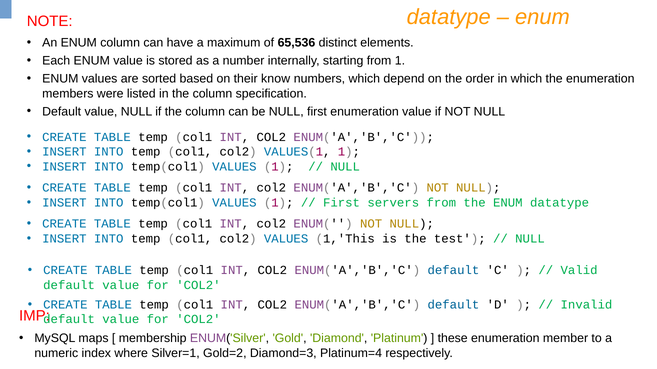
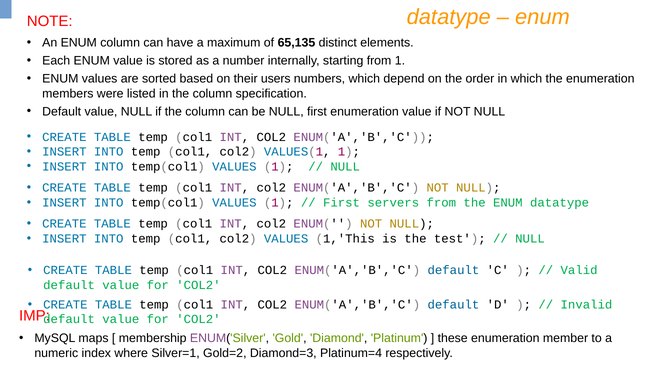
65,536: 65,536 -> 65,135 (296, 43)
know: know -> users (276, 79)
